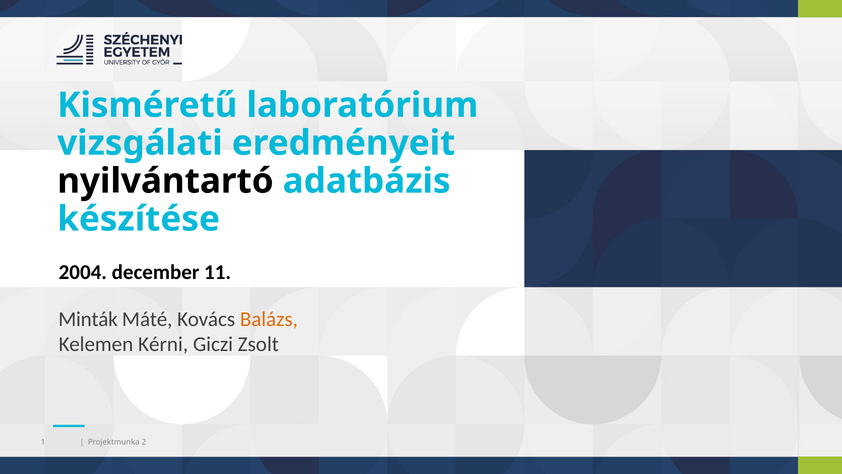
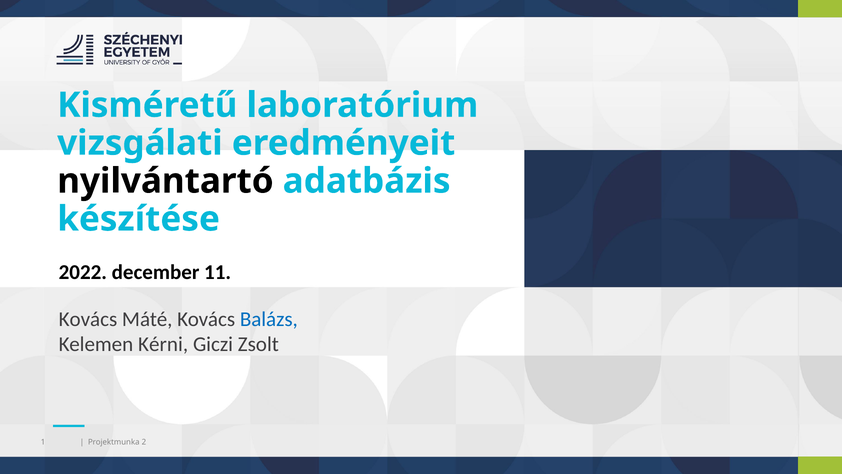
2004: 2004 -> 2022 (83, 272)
Minták: Minták -> Kovács (88, 319)
Balázs colour: orange -> blue (269, 319)
